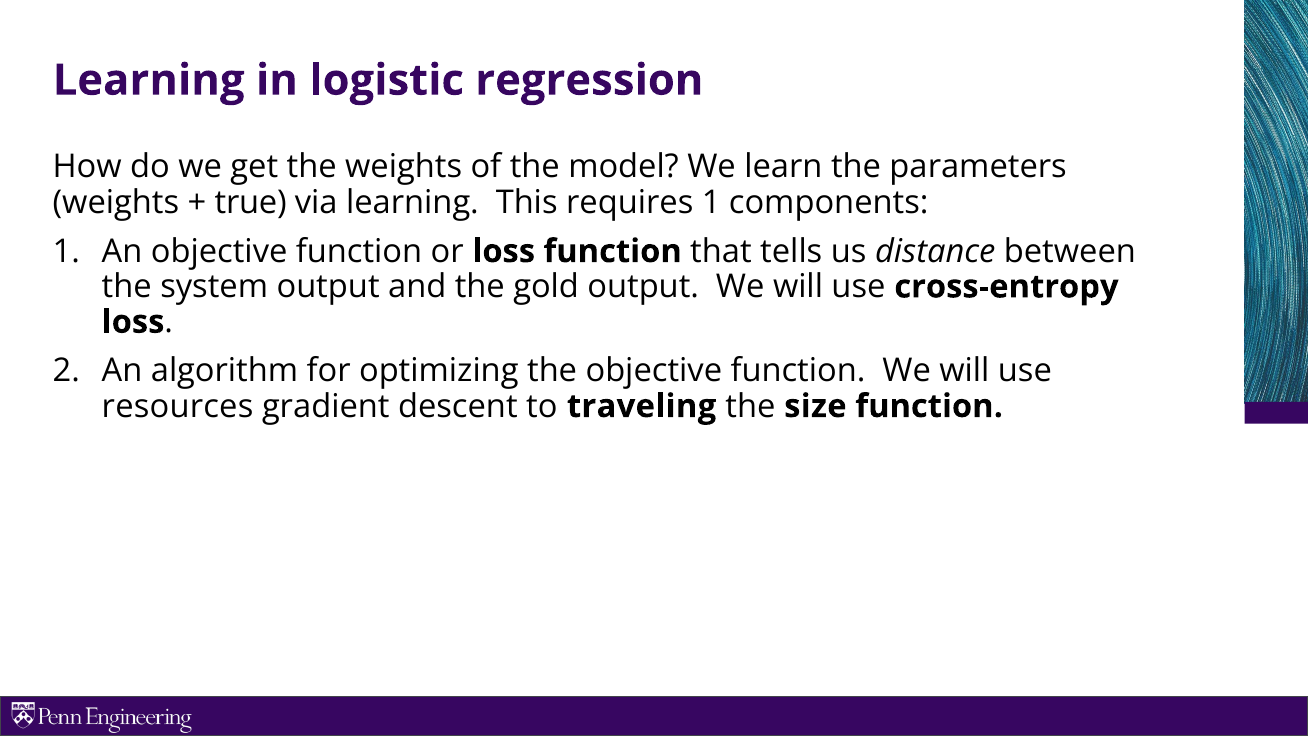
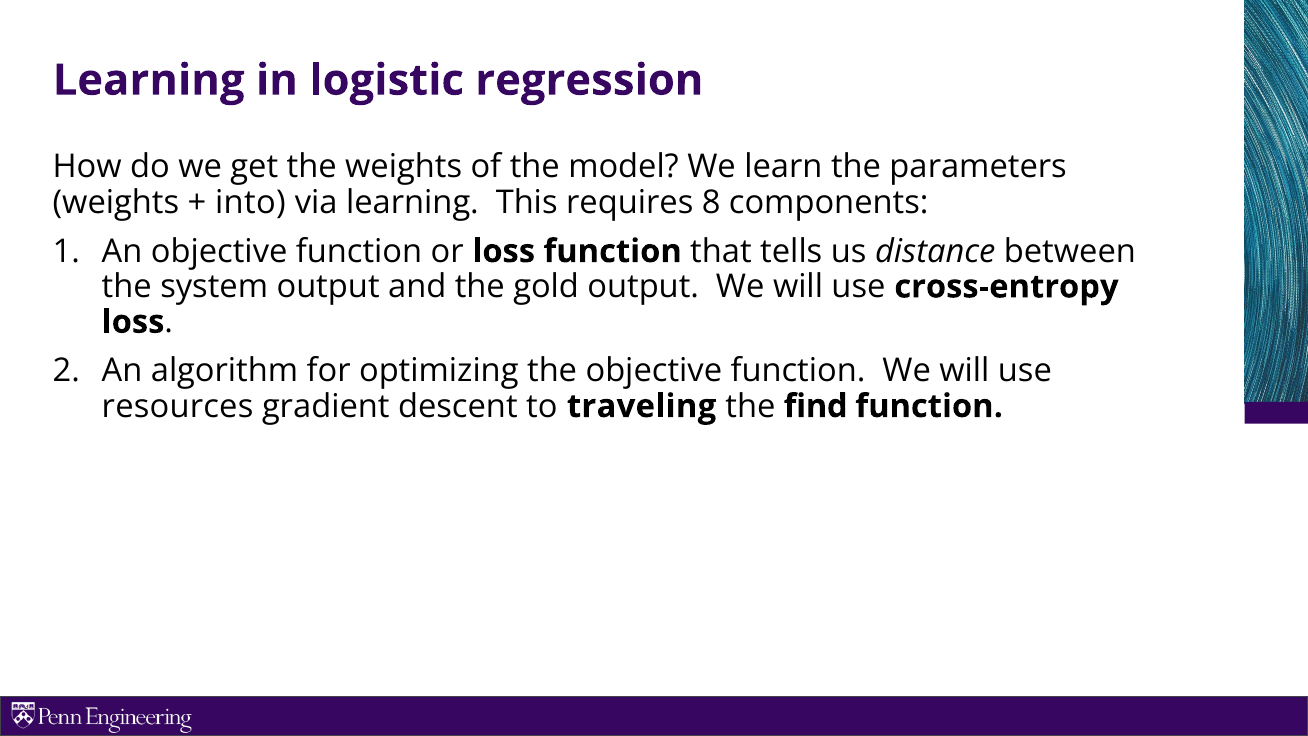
true: true -> into (250, 202)
requires 1: 1 -> 8 (711, 202)
size: size -> find (816, 406)
